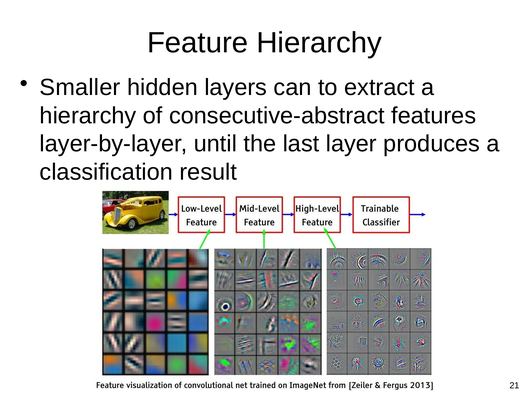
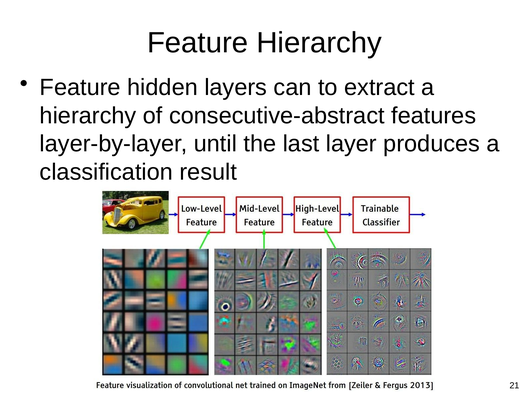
Smaller: Smaller -> Feature (80, 88)
